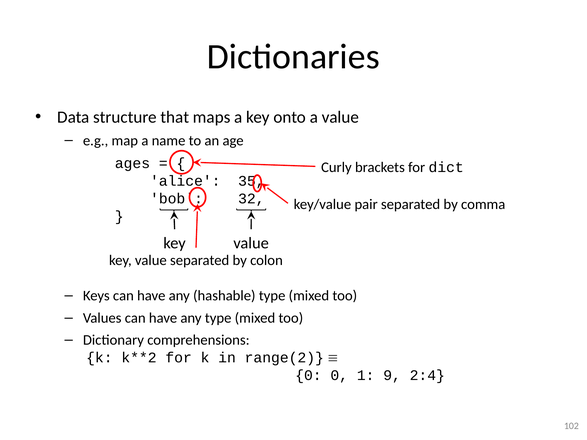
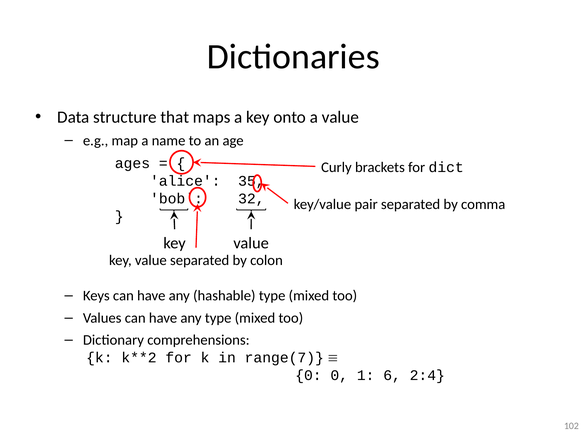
range(2: range(2 -> range(7 (284, 358)
9: 9 -> 6 (392, 376)
